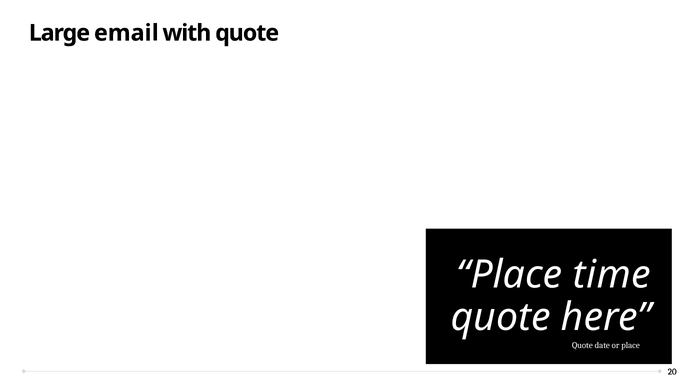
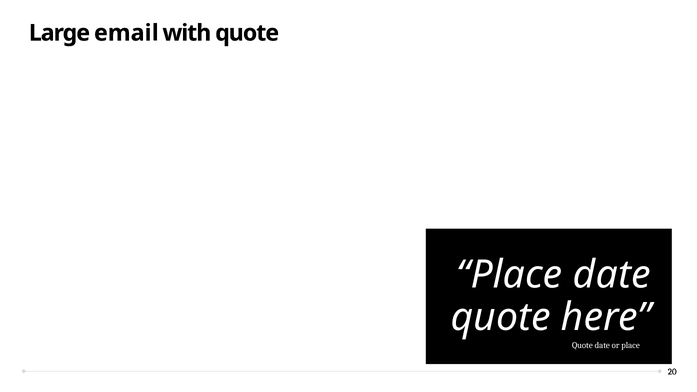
Place time: time -> date (612, 275)
